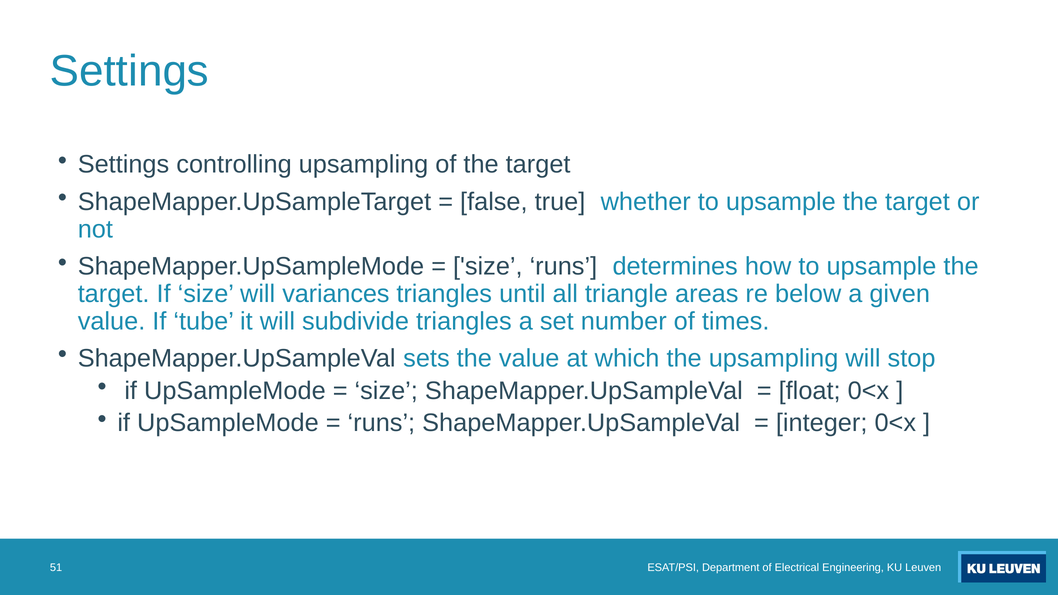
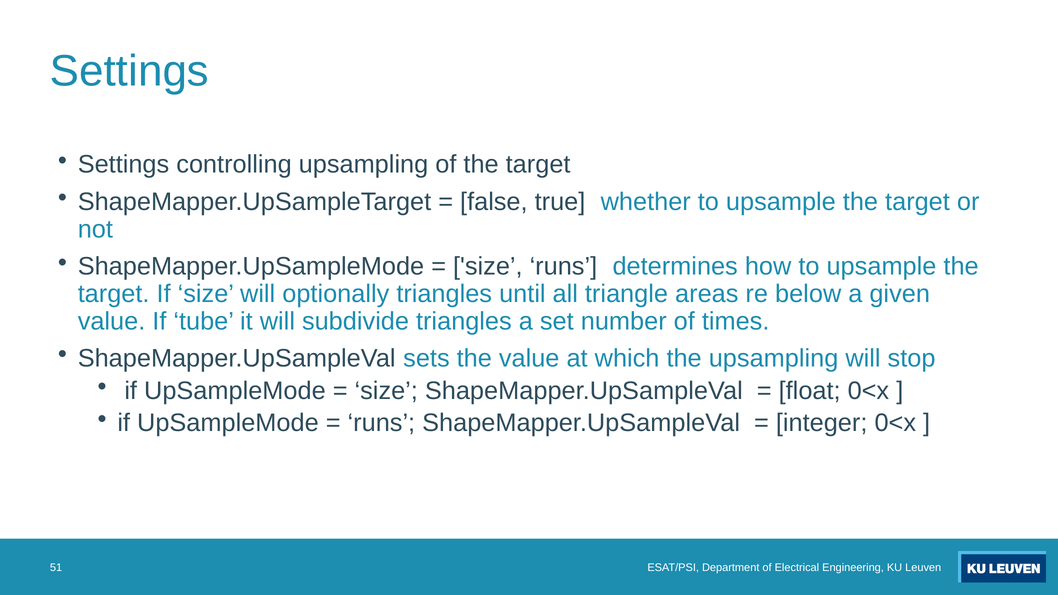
variances: variances -> optionally (336, 294)
